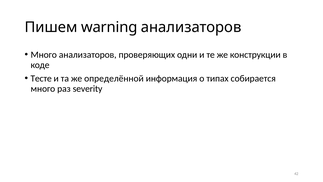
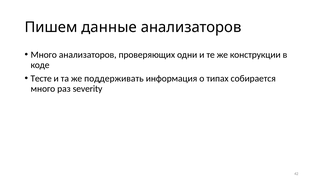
warning: warning -> данные (109, 27)
определённой: определённой -> поддерживать (114, 78)
